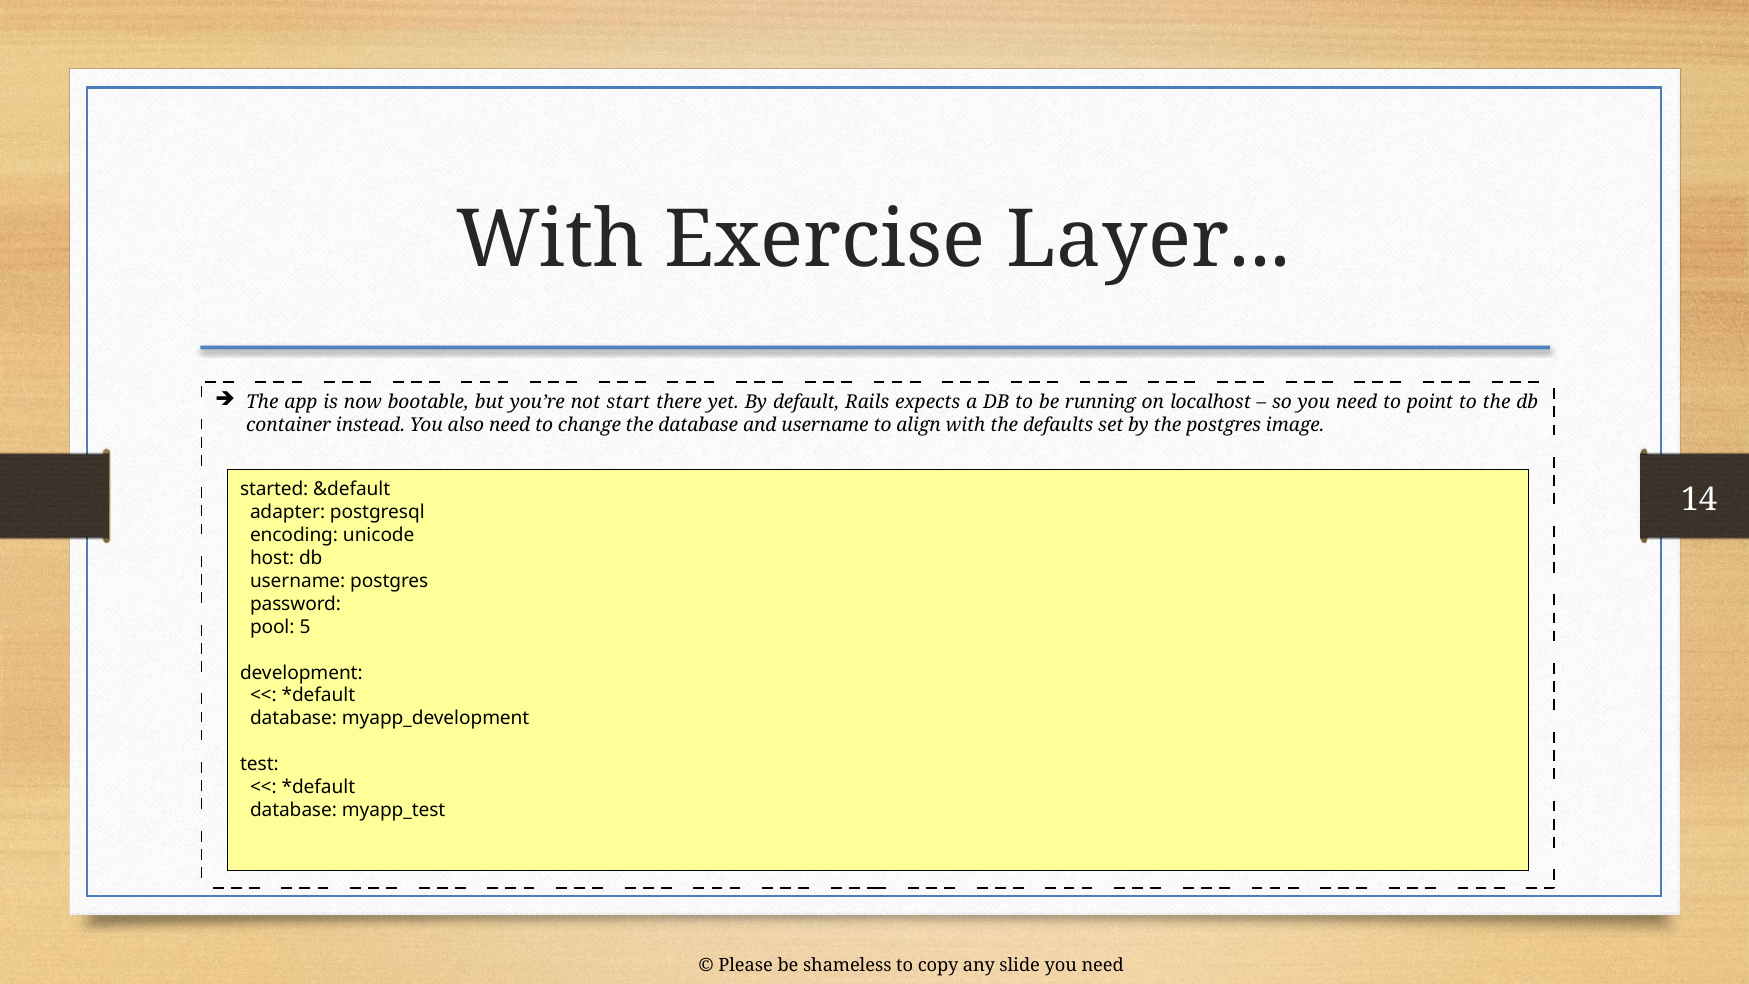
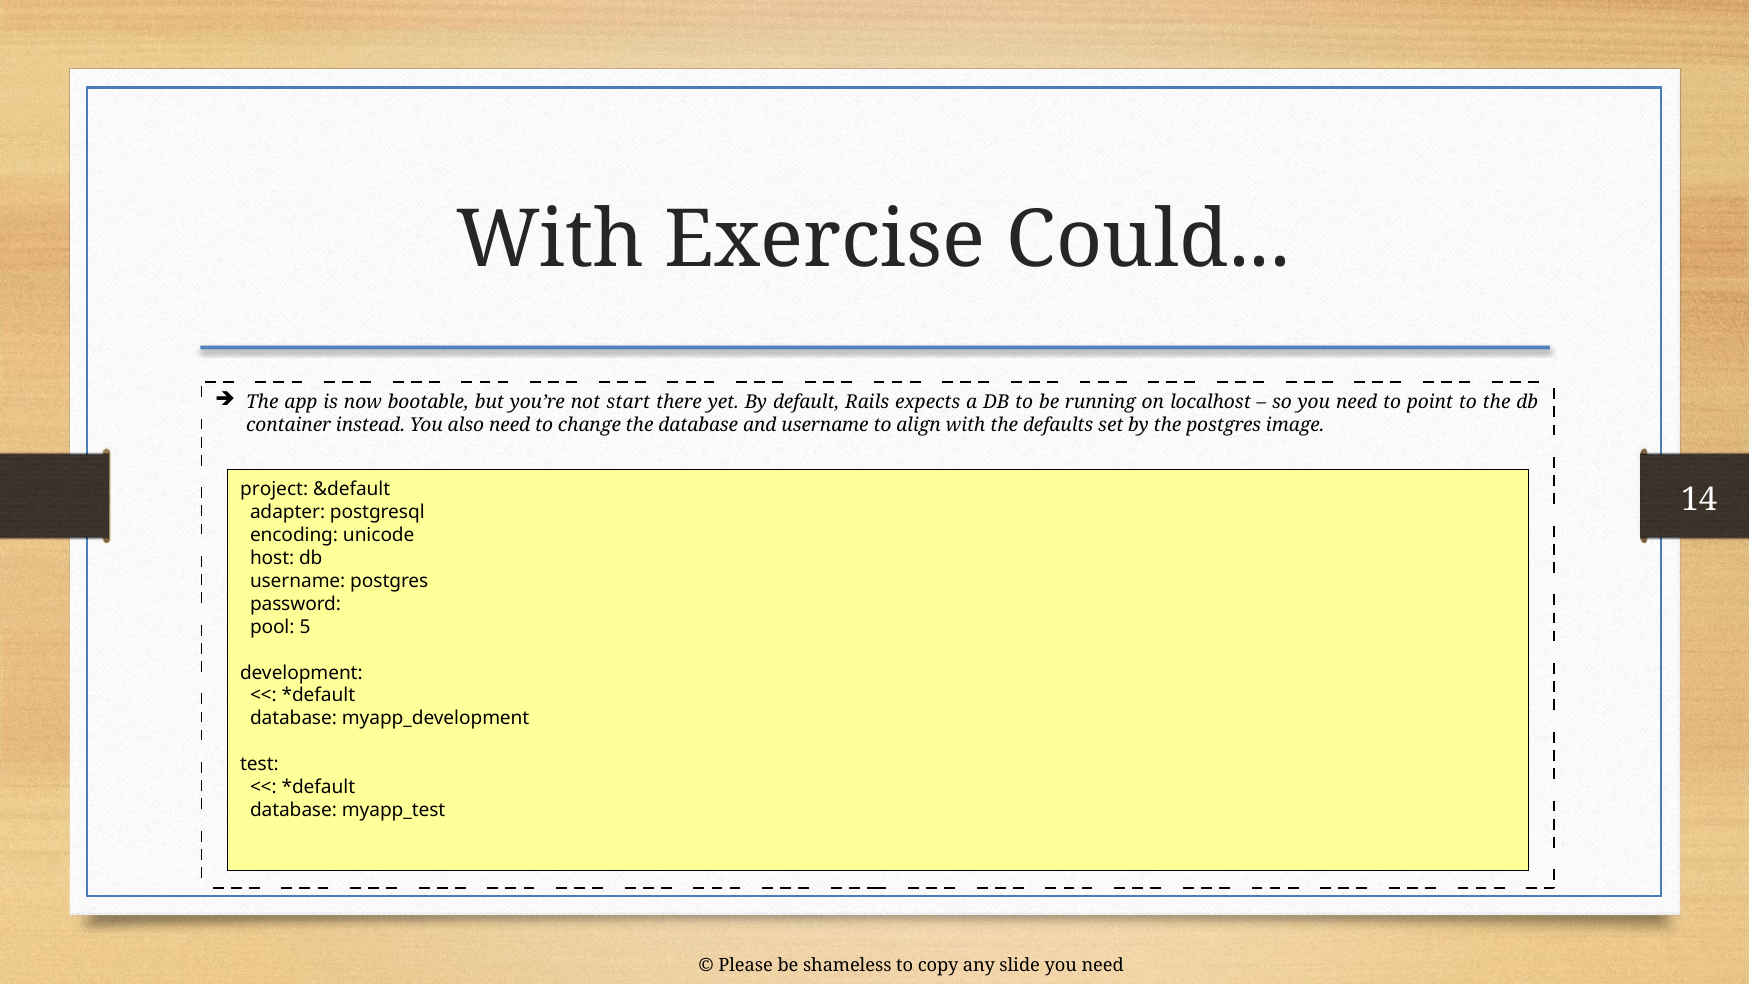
Layer: Layer -> Could (1148, 240)
started: started -> project (274, 489)
